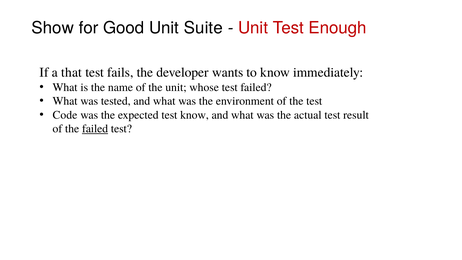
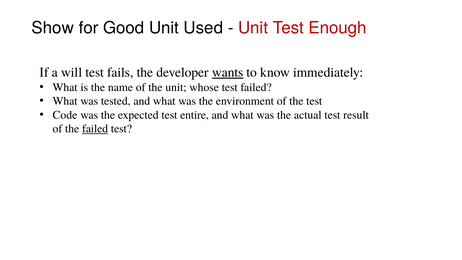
Suite: Suite -> Used (203, 28)
that: that -> will (72, 72)
wants underline: none -> present (228, 72)
test know: know -> entire (195, 115)
